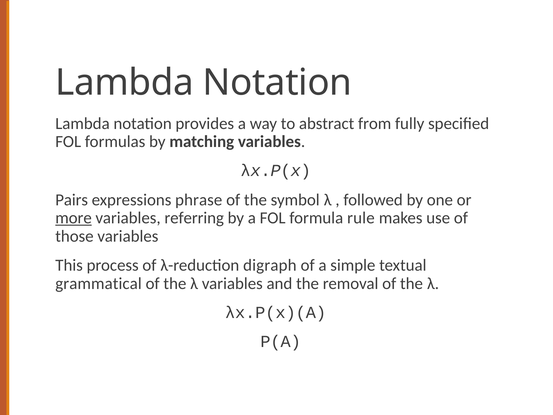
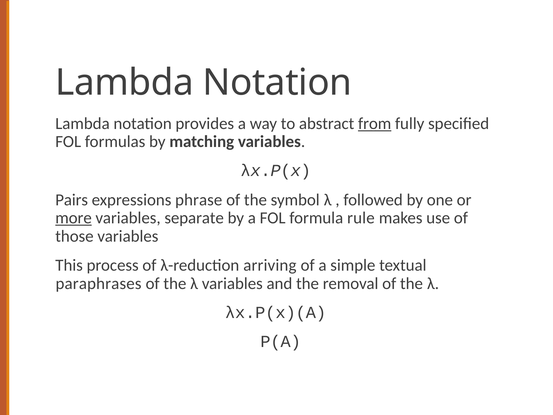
from underline: none -> present (375, 123)
referring: referring -> separate (194, 218)
digraph: digraph -> arriving (270, 265)
grammatical: grammatical -> paraphrases (98, 283)
